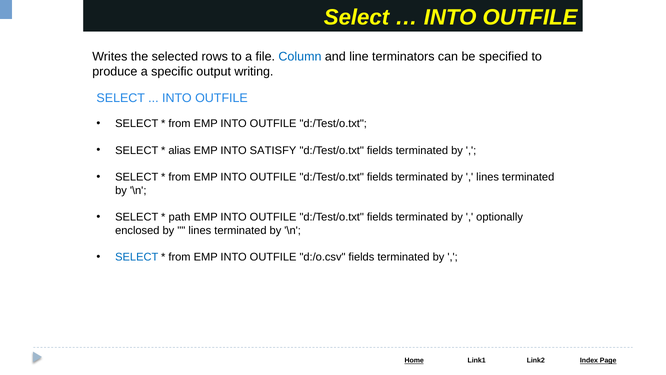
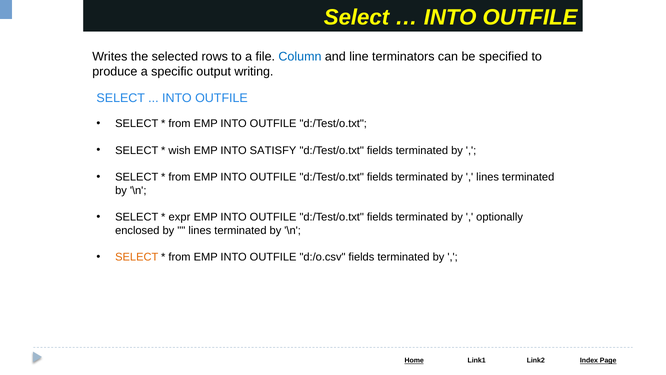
alias: alias -> wish (180, 150)
path: path -> expr (179, 217)
SELECT colour: blue -> orange (137, 257)
